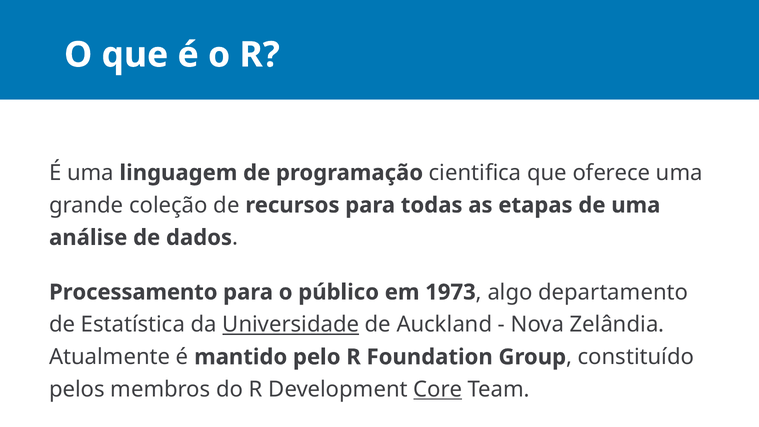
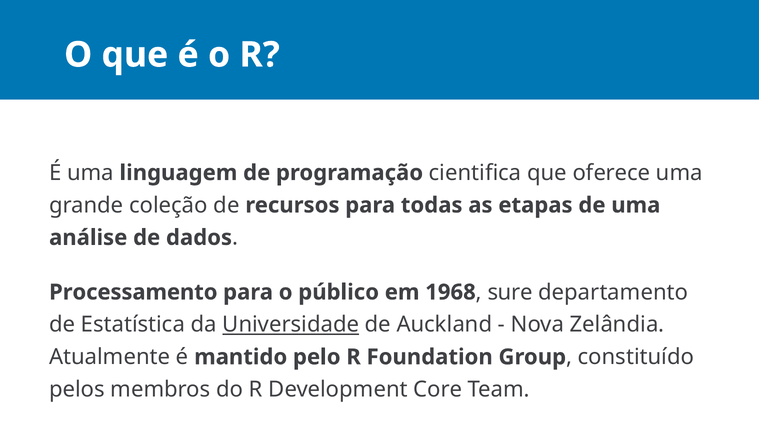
1973: 1973 -> 1968 (450, 292)
algo: algo -> sure (510, 292)
Core underline: present -> none (438, 389)
